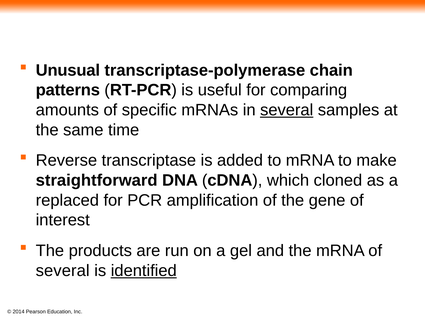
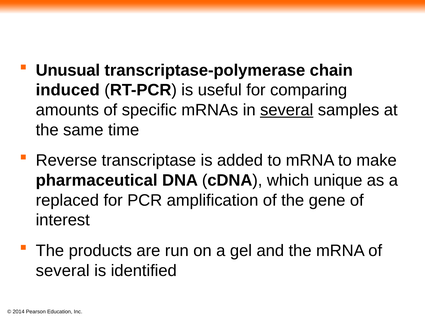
patterns: patterns -> induced (68, 90)
straightforward: straightforward -> pharmaceutical (97, 180)
cloned: cloned -> unique (338, 180)
identified underline: present -> none (144, 270)
